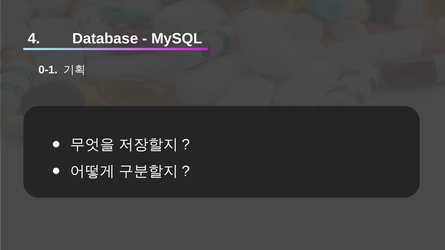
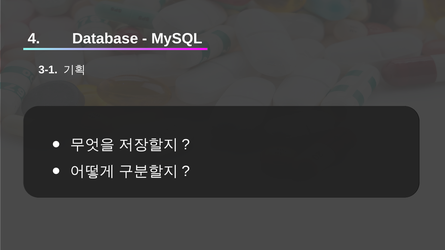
0-1: 0-1 -> 3-1 (48, 70)
